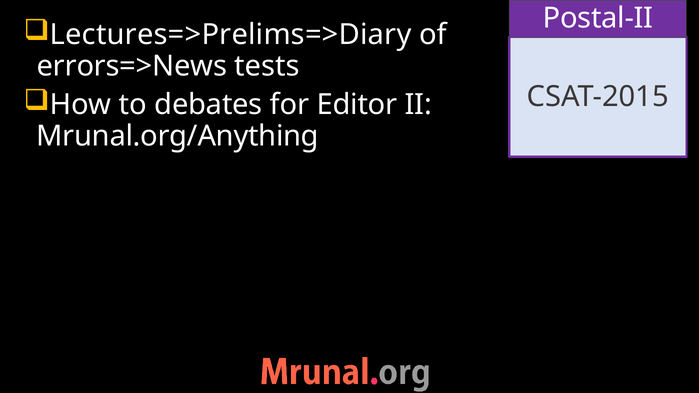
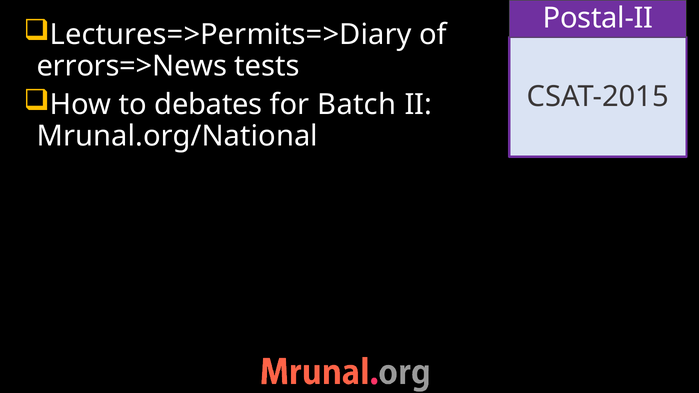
Lectures=>Prelims=>Diary: Lectures=>Prelims=>Diary -> Lectures=>Permits=>Diary (231, 35)
Editor: Editor -> Batch (357, 105)
Mrunal.org/Anything: Mrunal.org/Anything -> Mrunal.org/National (177, 136)
